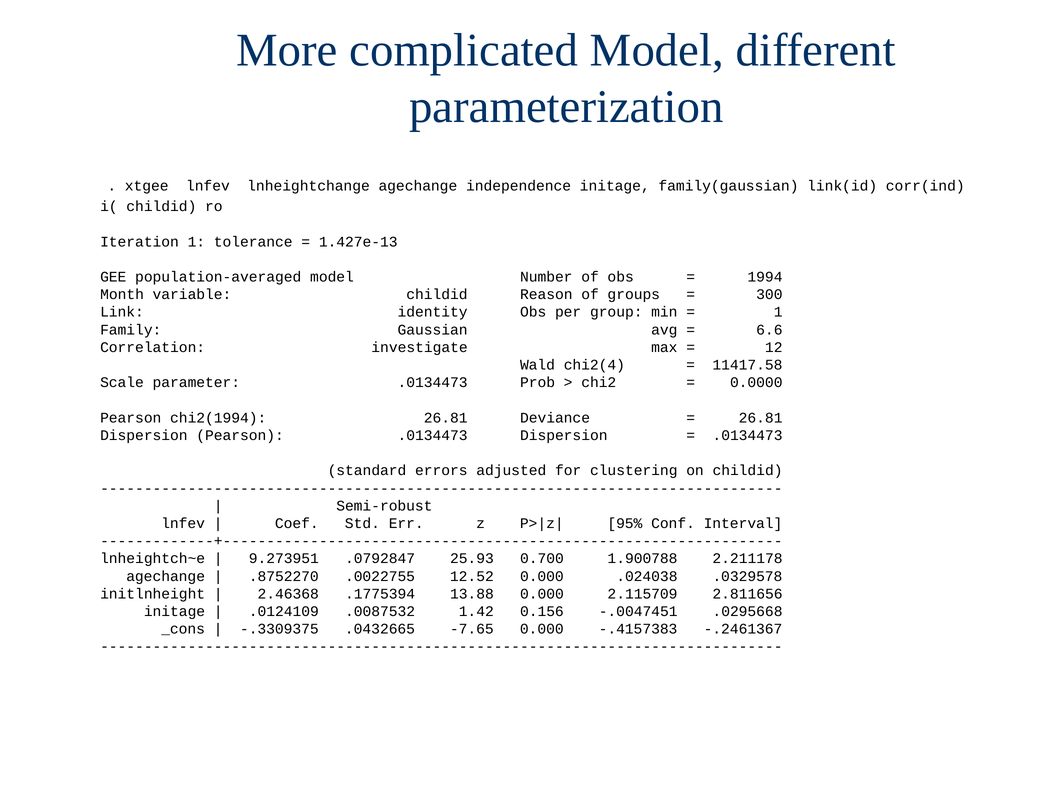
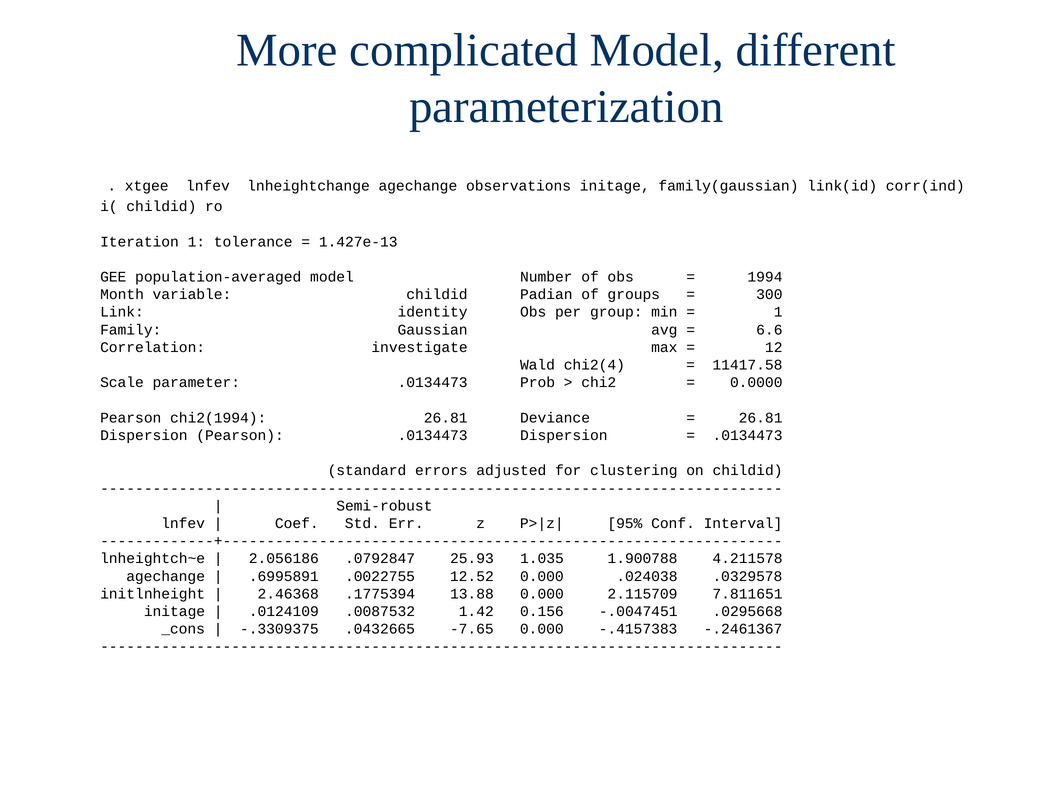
independence: independence -> observations (519, 186)
Reason: Reason -> Padian (546, 294)
9.273951: 9.273951 -> 2.056186 (284, 558)
0.700: 0.700 -> 1.035 (542, 558)
2.211178: 2.211178 -> 4.211578 (748, 558)
.8752270: .8752270 -> .6995891 (284, 576)
2.811656: 2.811656 -> 7.811651 (748, 593)
